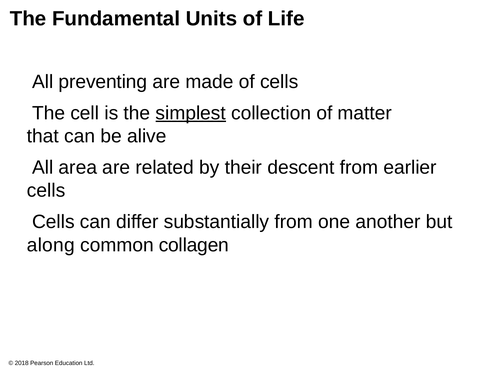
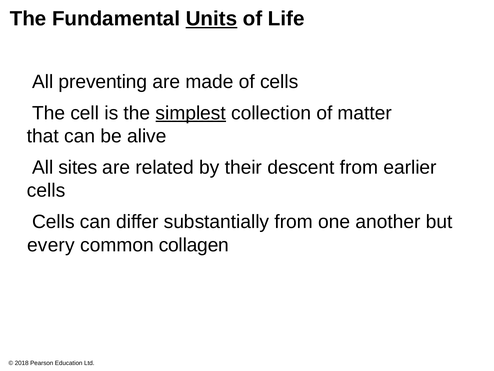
Units underline: none -> present (211, 19)
area: area -> sites (78, 167)
along: along -> every (51, 245)
